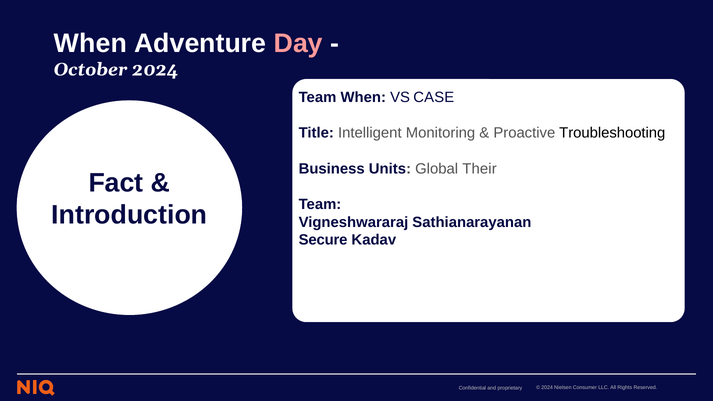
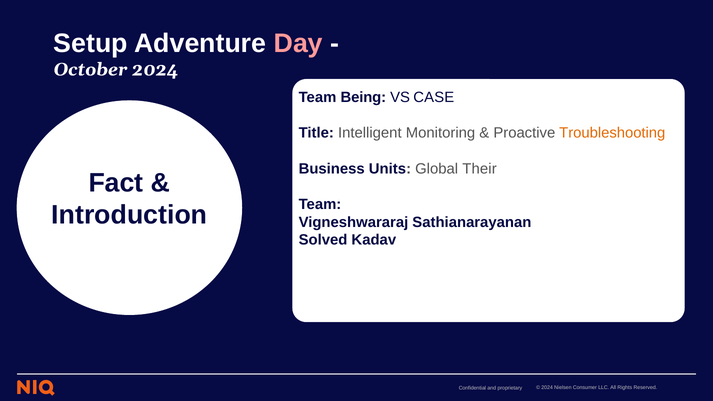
When: When -> Setup (91, 43)
Team When: When -> Being (363, 97)
Troubleshooting colour: black -> orange (612, 133)
Secure: Secure -> Solved (323, 240)
